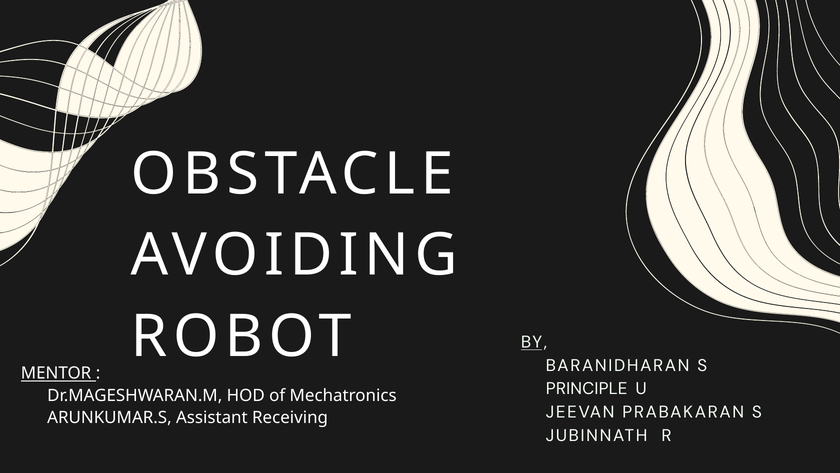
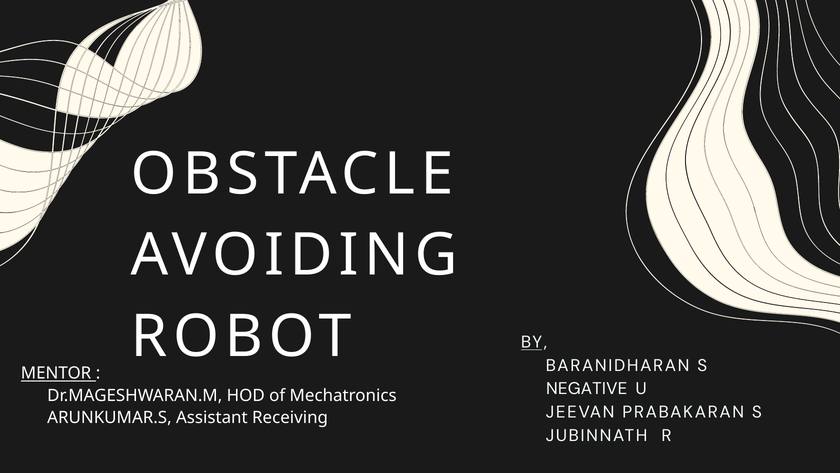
PRINCIPLE: PRINCIPLE -> NEGATIVE (587, 388)
